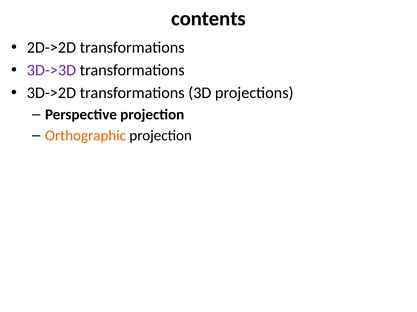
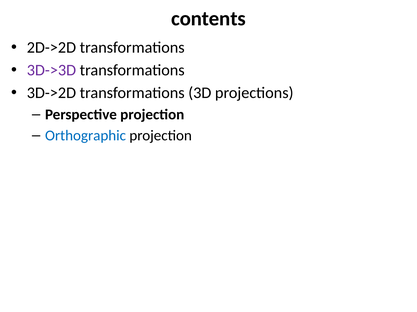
Orthographic colour: orange -> blue (85, 136)
